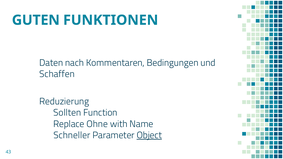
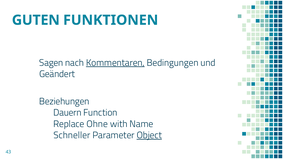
Daten: Daten -> Sagen (51, 63)
Kommentaren underline: none -> present (115, 63)
Schaffen: Schaffen -> Geändert (57, 74)
Reduzierung: Reduzierung -> Beziehungen (64, 101)
Sollten: Sollten -> Dauern (67, 113)
